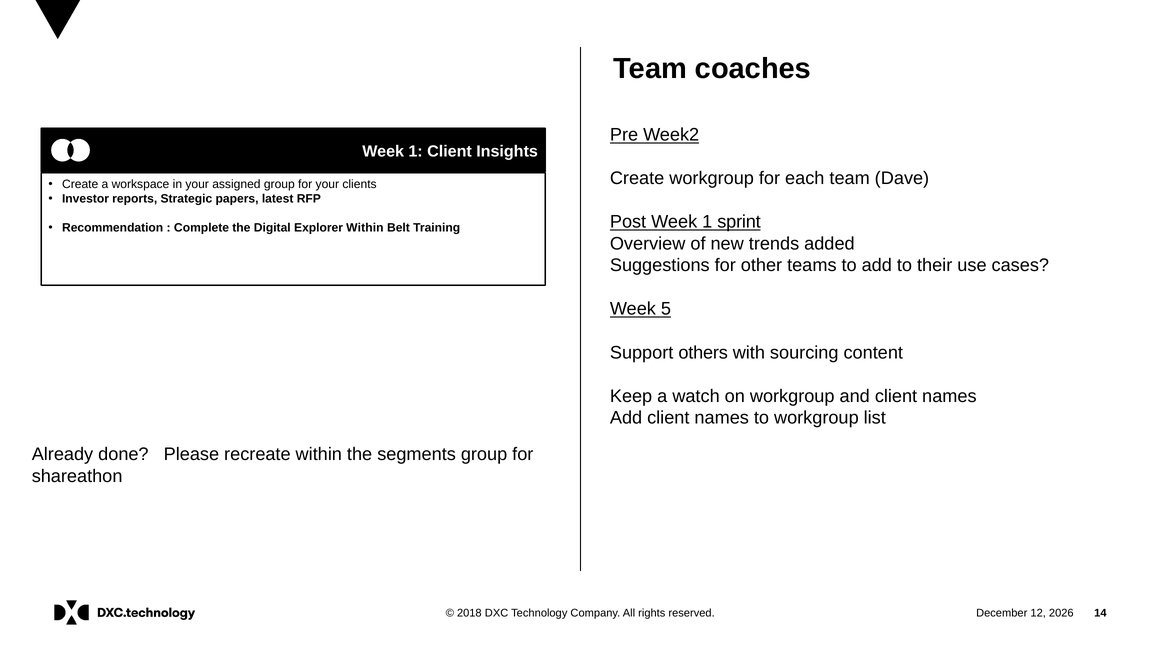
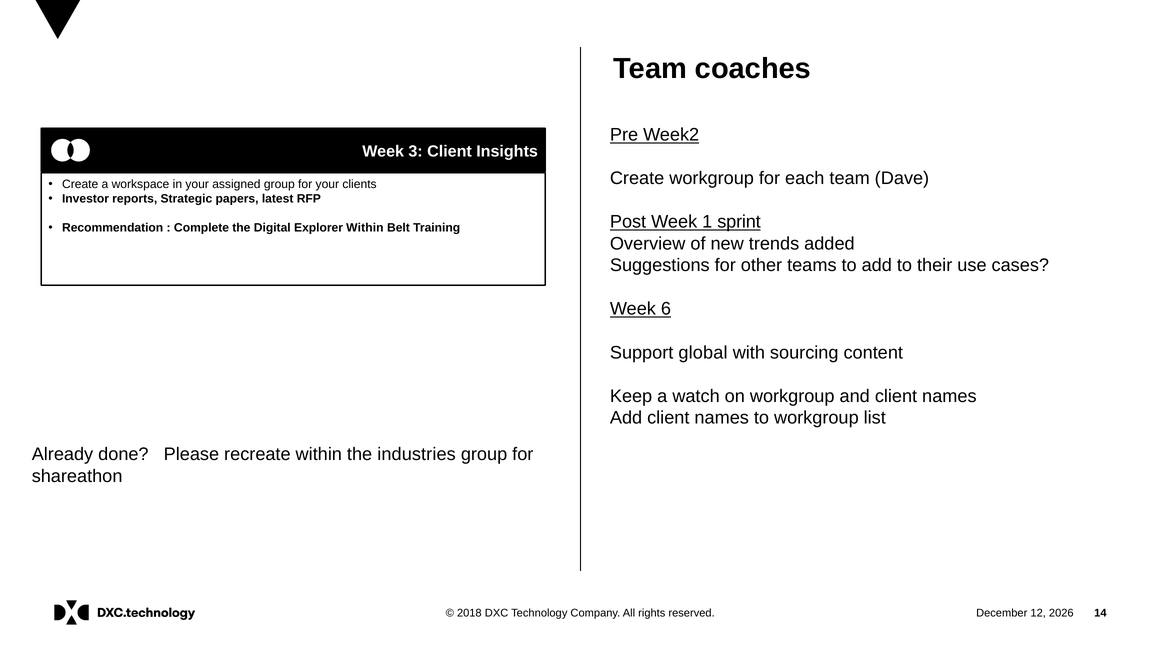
1: 1 -> 3 (416, 151)
5: 5 -> 6 (666, 309)
others: others -> global (703, 353)
segments: segments -> industries (417, 454)
